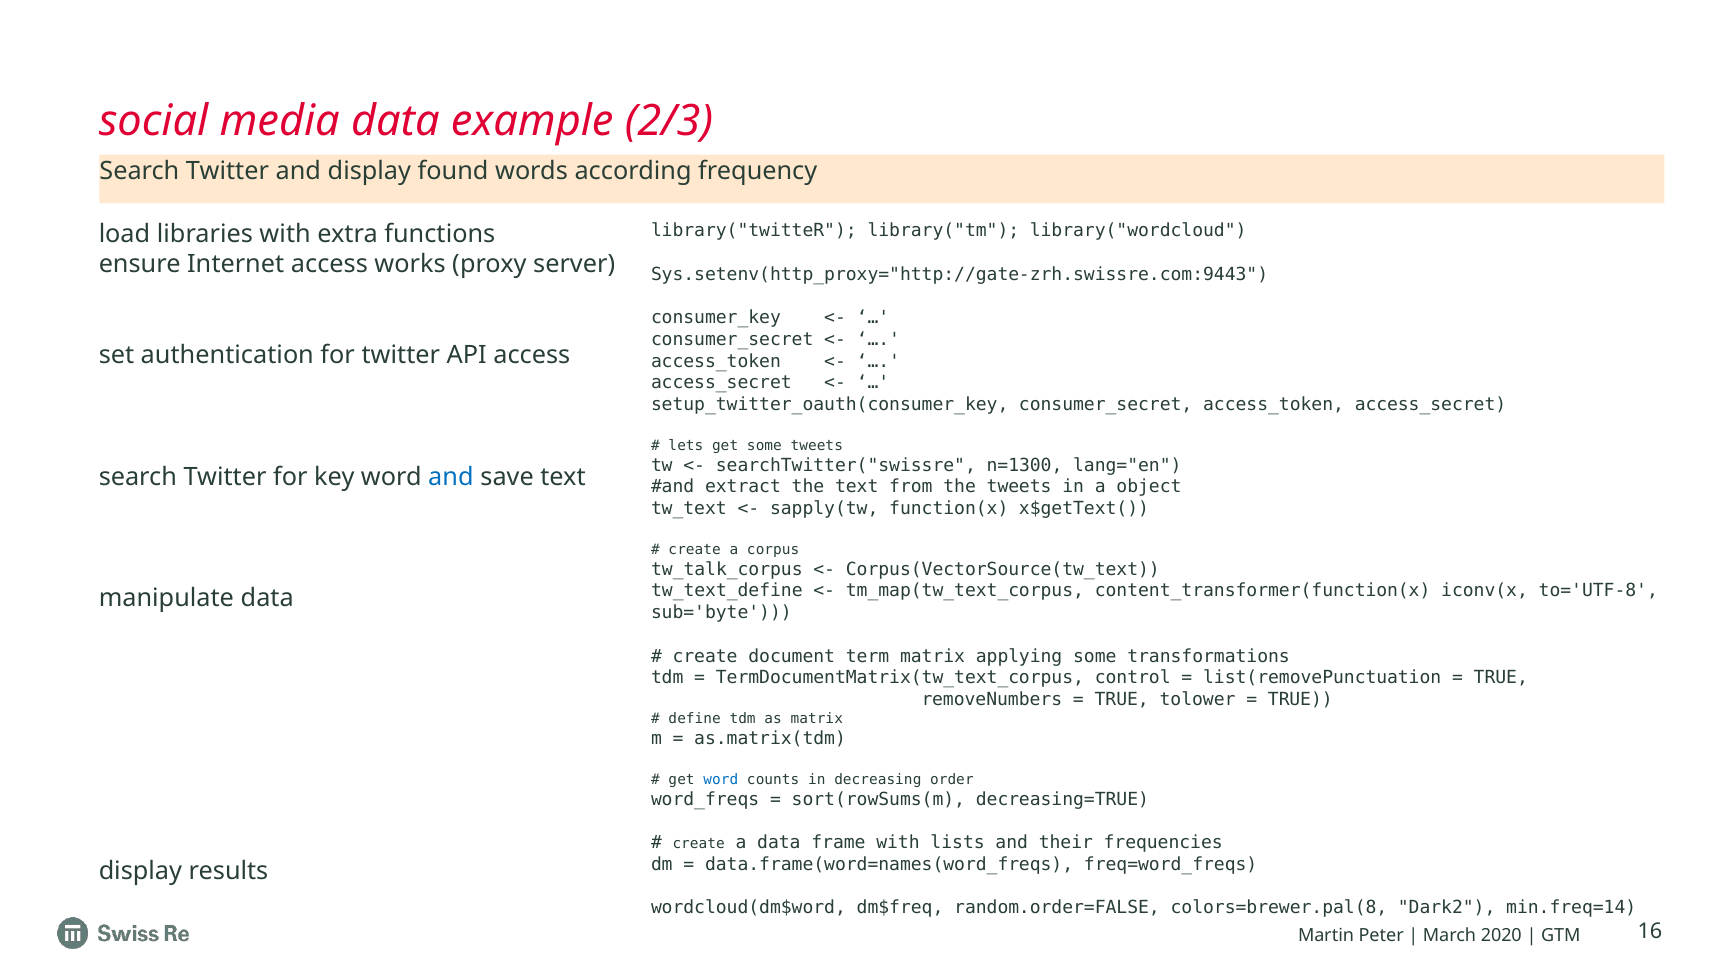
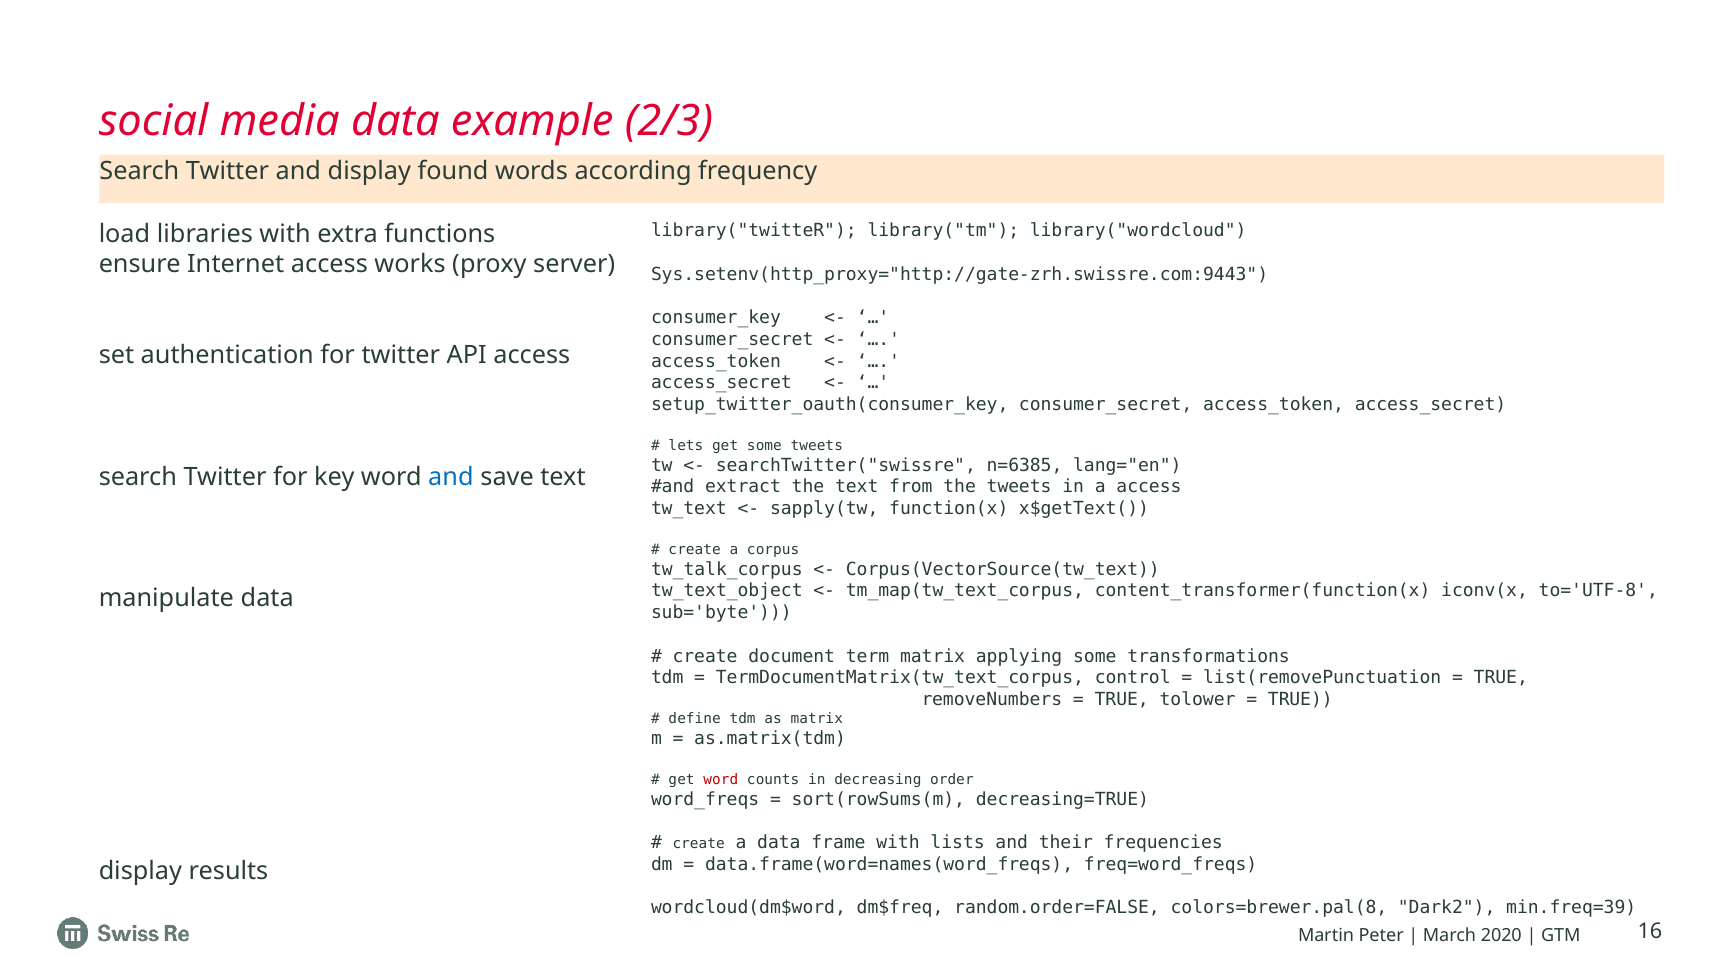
n=1300: n=1300 -> n=6385 (1025, 465)
a object: object -> access (1149, 486)
tw_text_define: tw_text_define -> tw_text_object (727, 591)
word colour: blue -> red (721, 779)
min.freq=14: min.freq=14 -> min.freq=39 (1571, 907)
